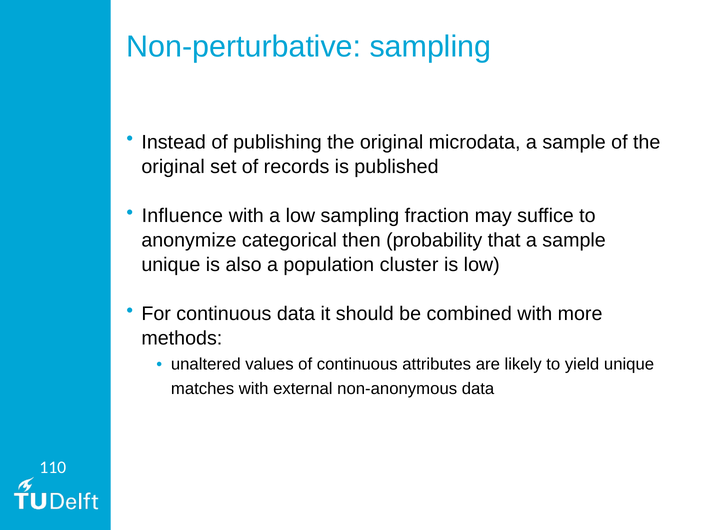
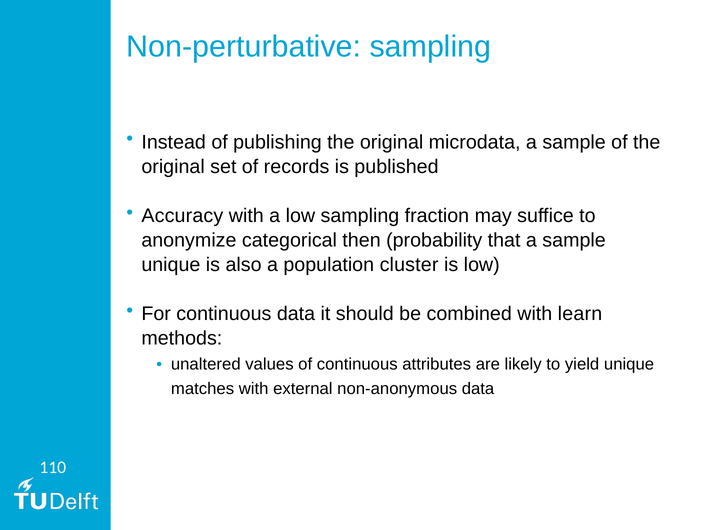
Influence: Influence -> Accuracy (182, 216)
more: more -> learn (580, 314)
